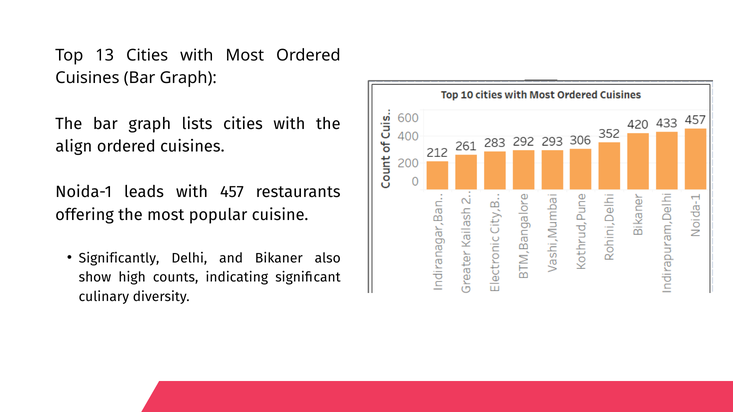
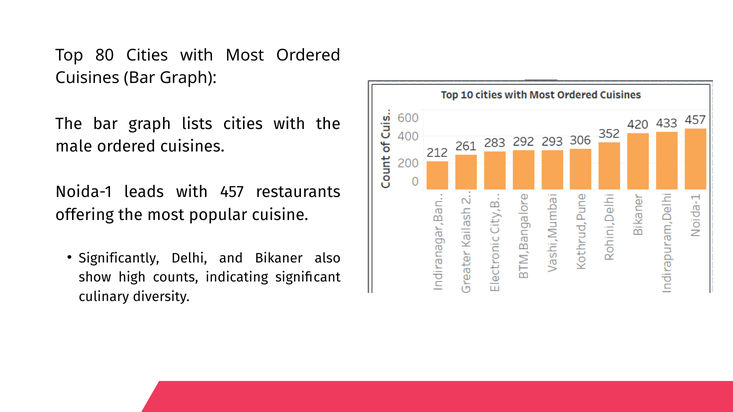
13: 13 -> 80 (105, 55)
align: align -> male (74, 147)
